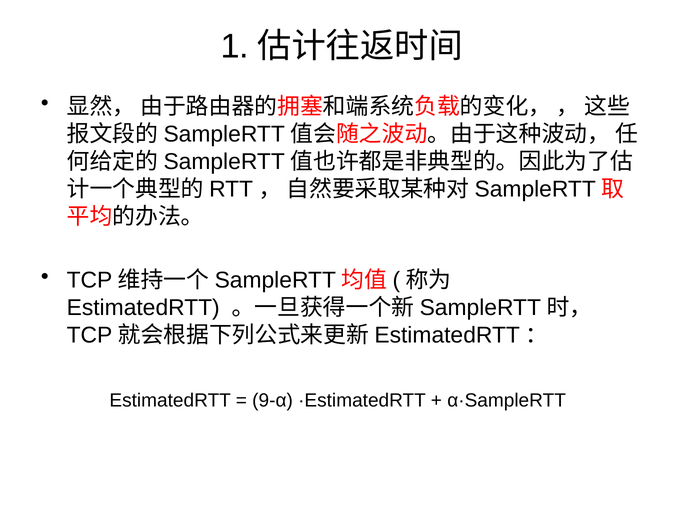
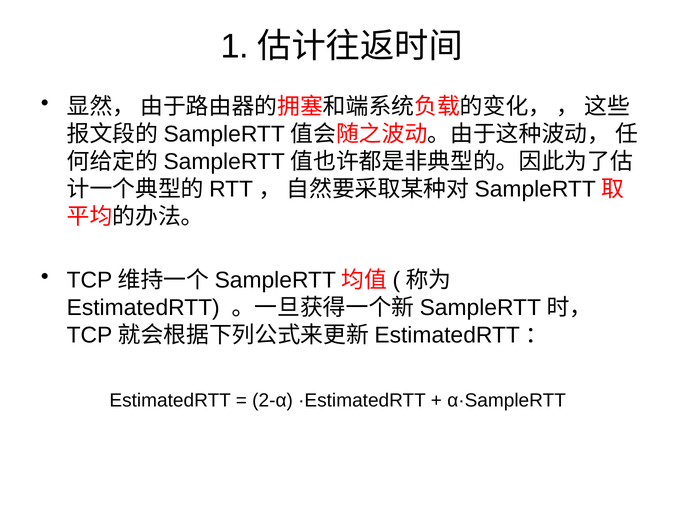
9-α: 9-α -> 2-α (273, 400)
